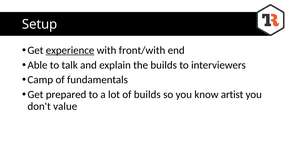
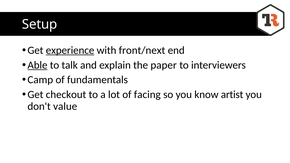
front/with: front/with -> front/next (142, 50)
Able underline: none -> present (37, 65)
the builds: builds -> paper (164, 65)
prepared: prepared -> checkout (66, 95)
of builds: builds -> facing (147, 95)
